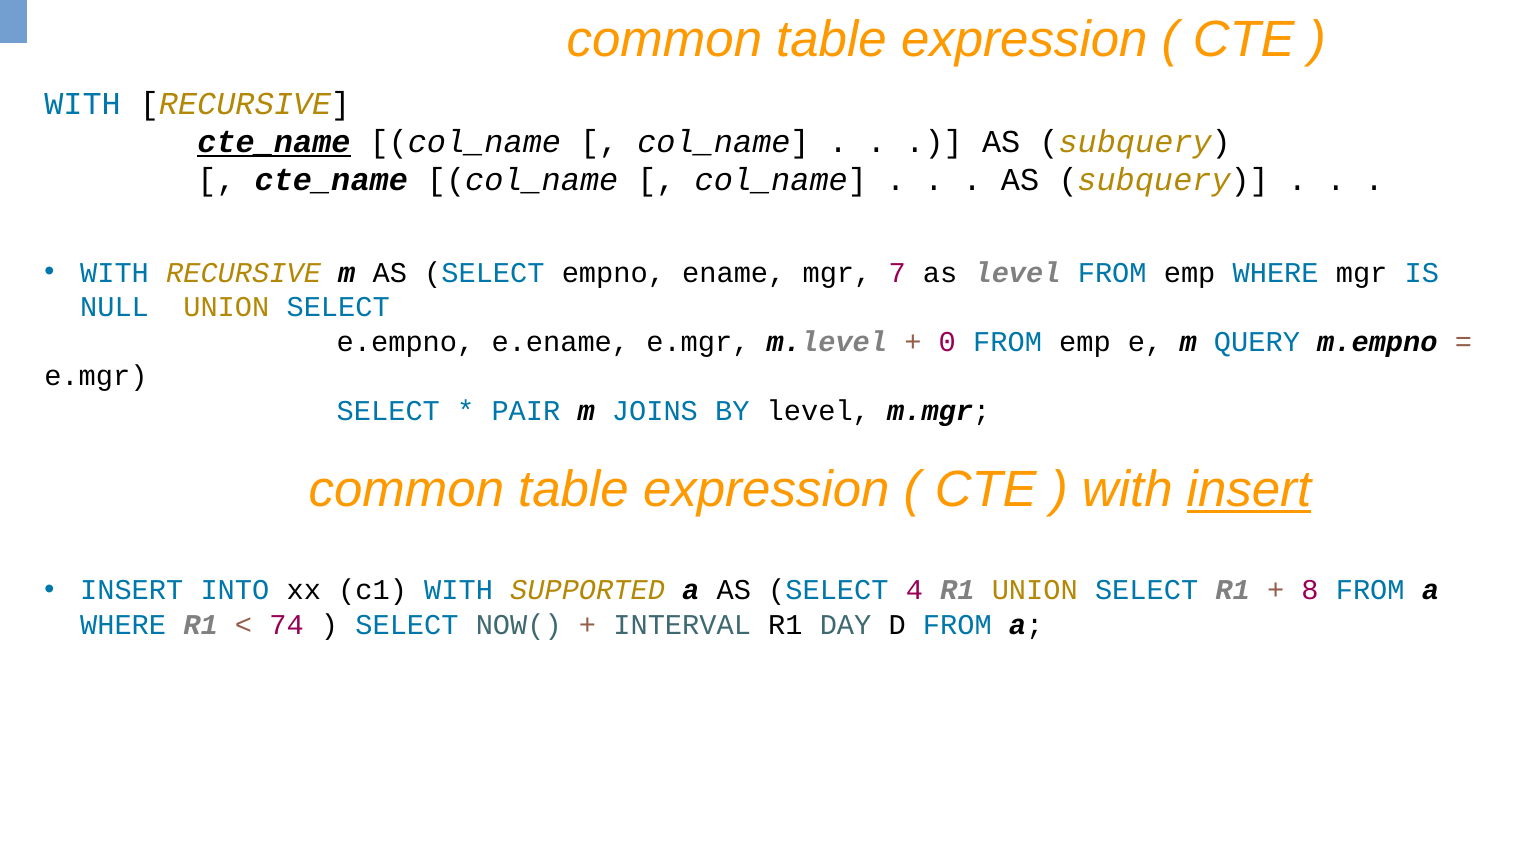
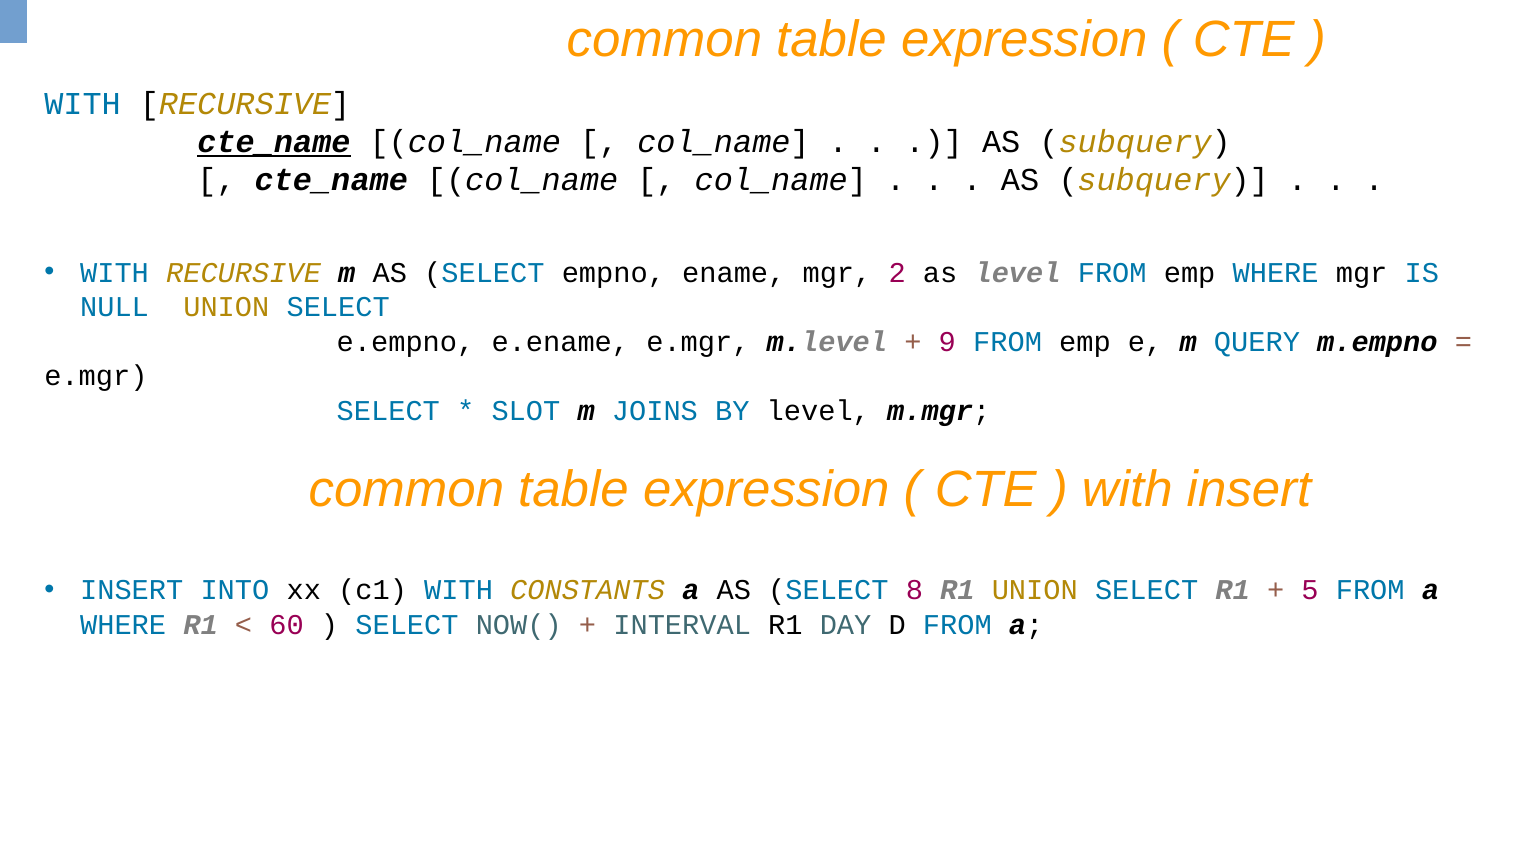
7: 7 -> 2 (897, 273)
0: 0 -> 9 (947, 342)
PAIR: PAIR -> SLOT (526, 411)
insert underline: present -> none (1249, 489)
SUPPORTED: SUPPORTED -> CONSTANTS (588, 591)
4: 4 -> 8 (914, 591)
8: 8 -> 5 (1310, 591)
74: 74 -> 60 (287, 625)
